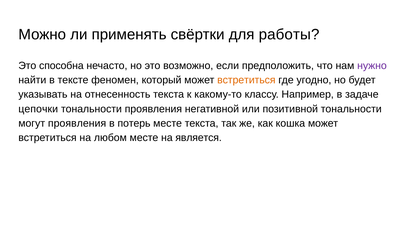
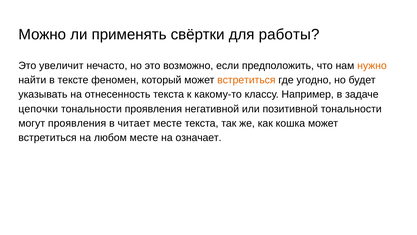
способна: способна -> увеличит (61, 66)
нужно colour: purple -> orange (372, 66)
потерь: потерь -> читает (134, 123)
является: является -> означает (199, 137)
